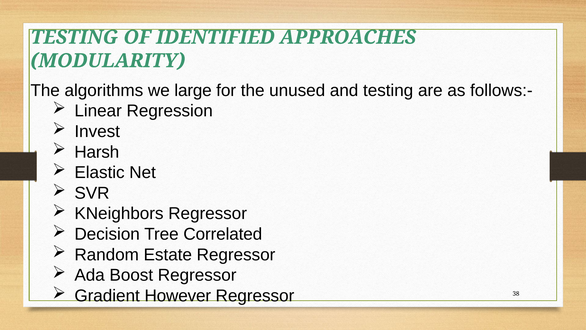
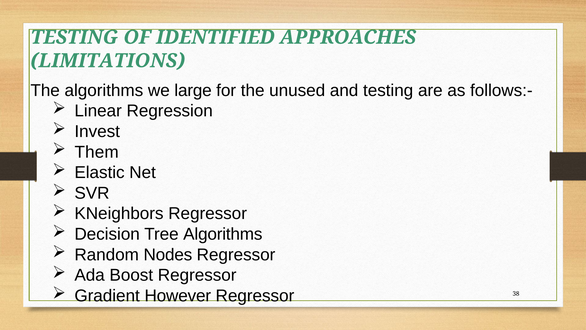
MODULARITY: MODULARITY -> LIMITATIONS (108, 61)
Harsh: Harsh -> Them (97, 152)
Tree Correlated: Correlated -> Algorithms (223, 234)
Estate: Estate -> Nodes (168, 254)
